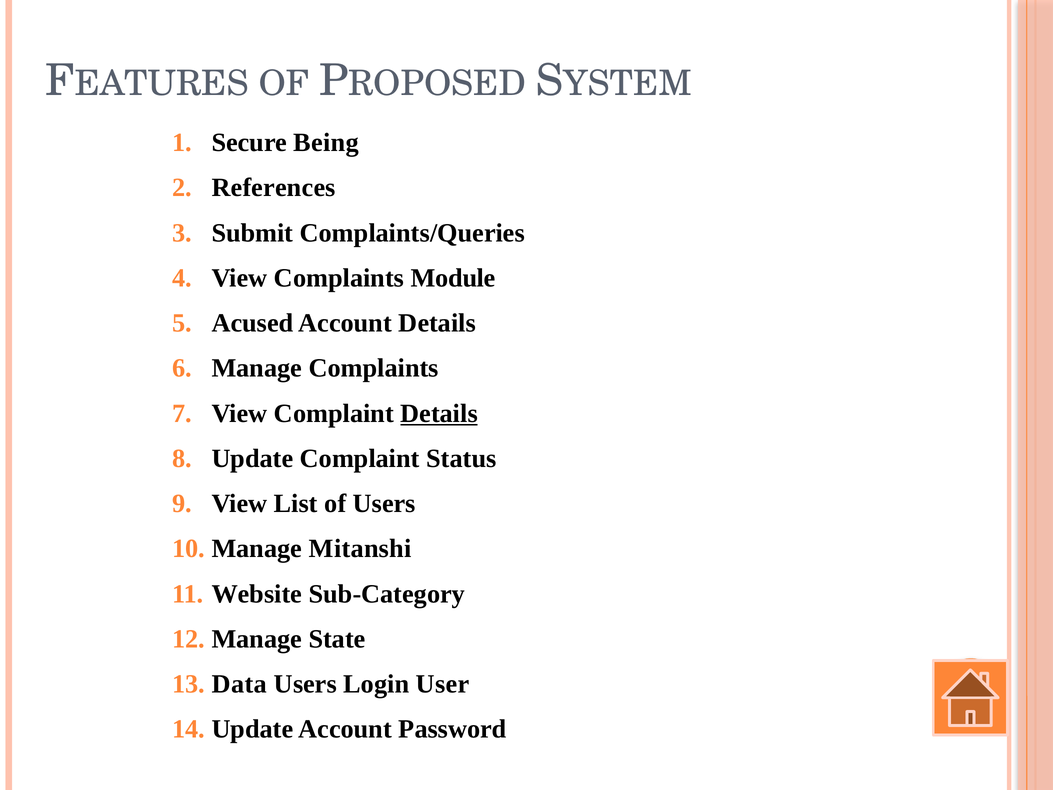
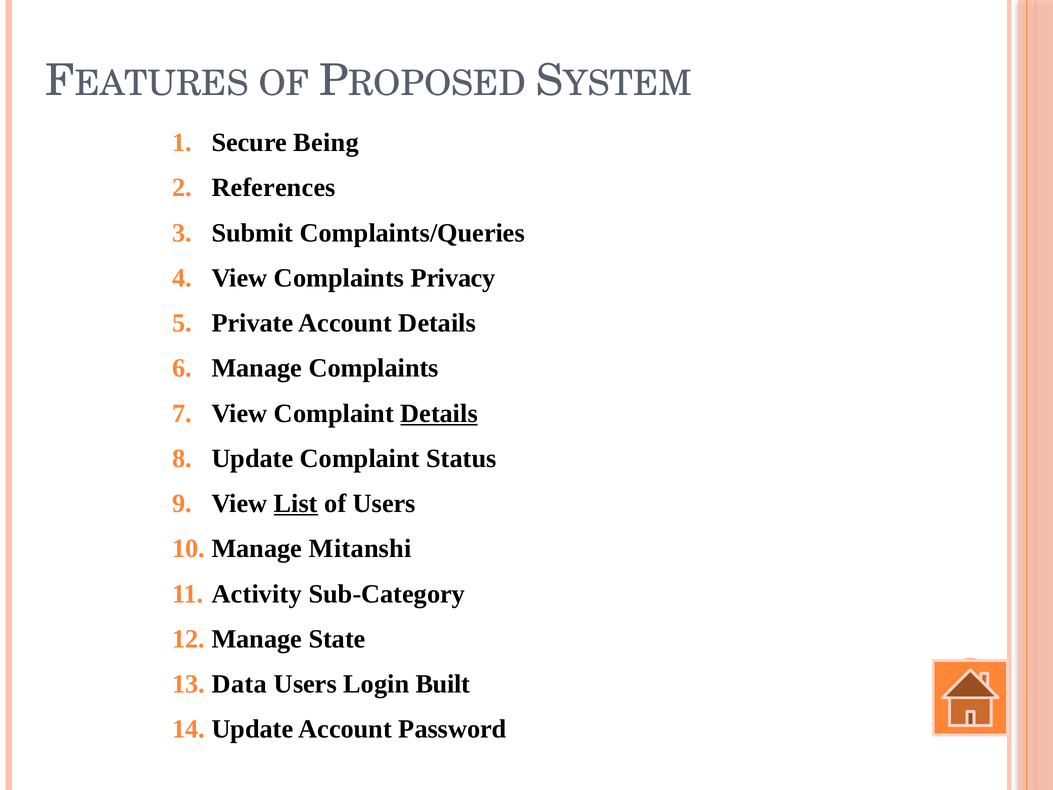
Module: Module -> Privacy (453, 278)
Acused: Acused -> Private (252, 323)
List underline: none -> present (296, 503)
Website: Website -> Activity (257, 594)
User: User -> Built (443, 684)
